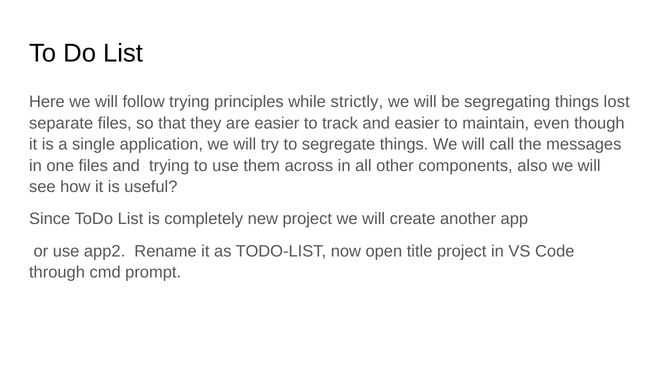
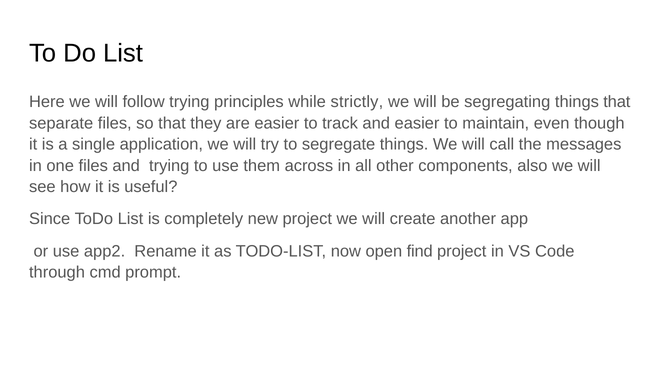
things lost: lost -> that (617, 102)
title: title -> find (420, 251)
